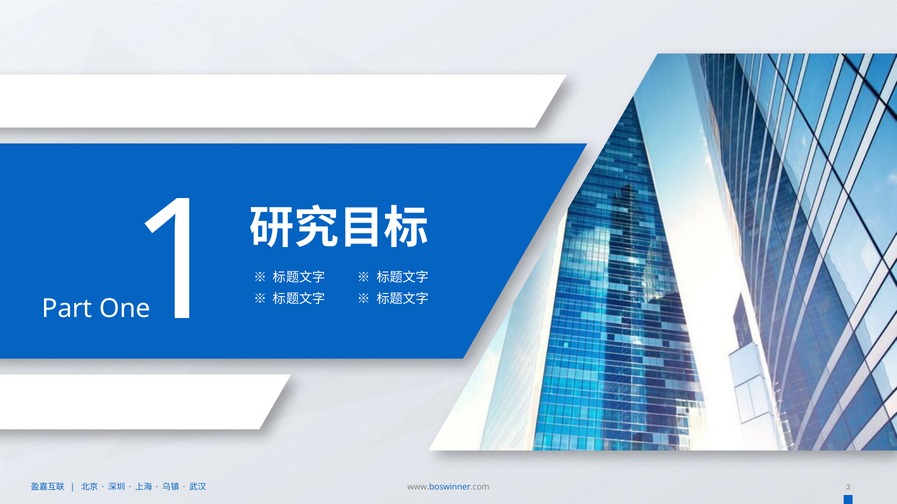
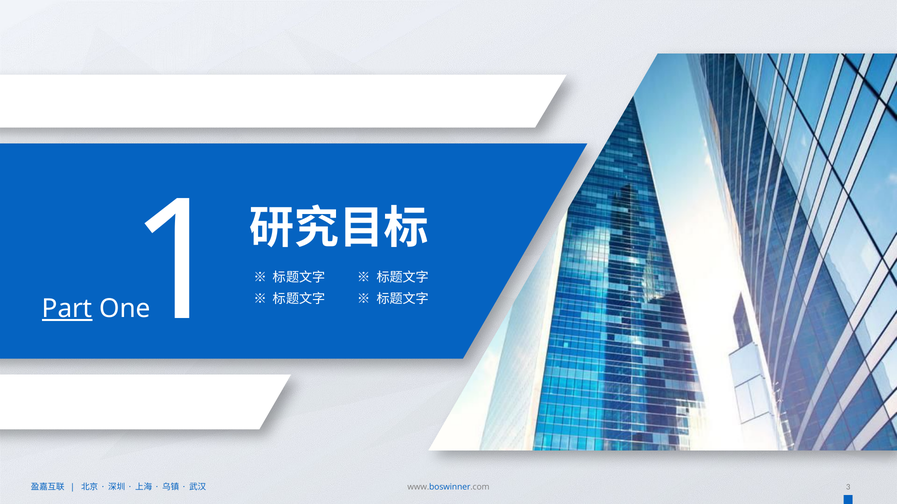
Part underline: none -> present (67, 309)
